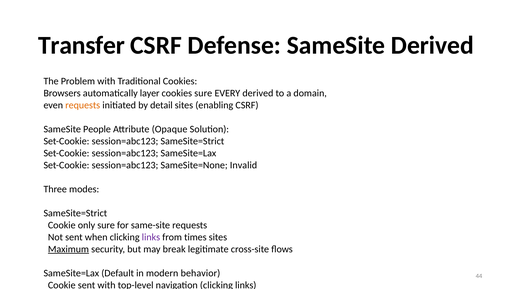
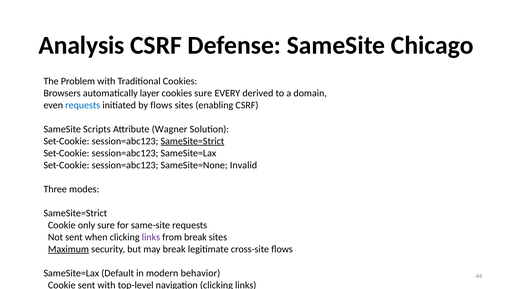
Transfer: Transfer -> Analysis (82, 45)
SameSite Derived: Derived -> Chicago (432, 45)
requests colour: orange -> blue (83, 105)
by detail: detail -> flows (161, 105)
People: People -> Scripts (97, 129)
Opaque: Opaque -> Wagner (170, 129)
SameSite=Strict underline: none -> present (192, 141)
from times: times -> break (195, 237)
